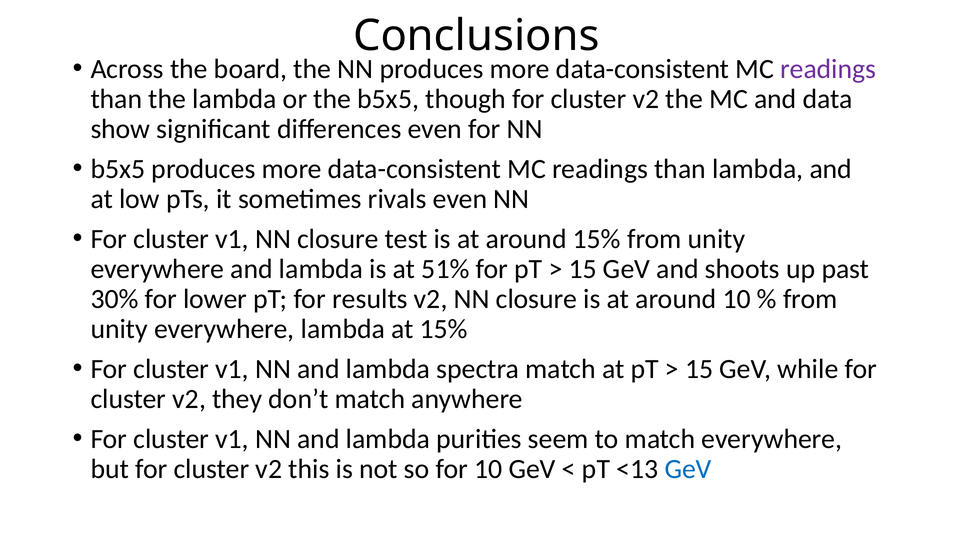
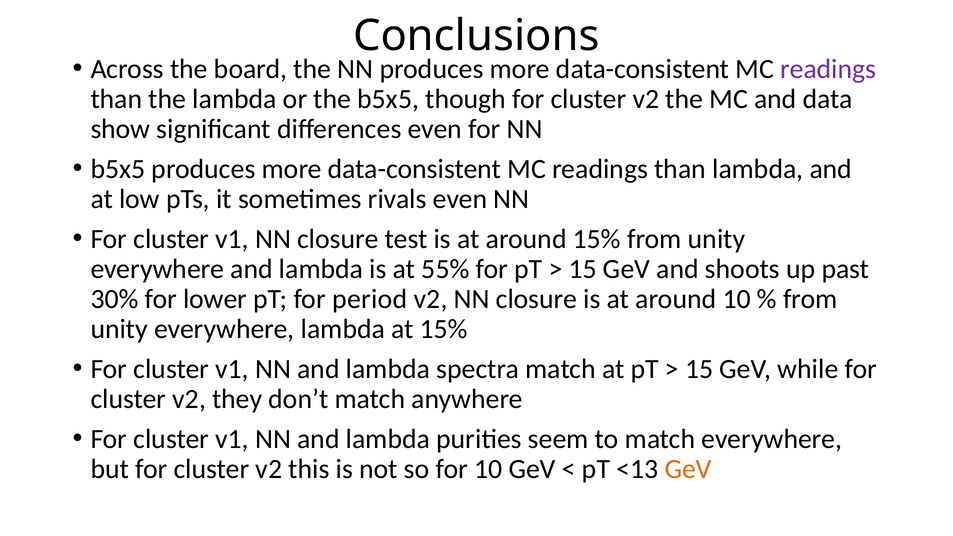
51%: 51% -> 55% (445, 269)
results: results -> period (370, 299)
GeV colour: blue -> orange (688, 469)
